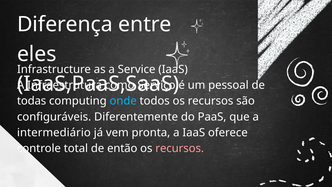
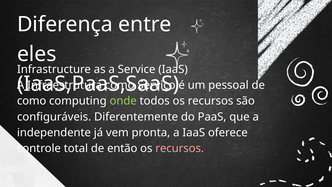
todas: todas -> como (32, 101)
onde colour: light blue -> light green (123, 101)
intermediário: intermediário -> independente (54, 132)
